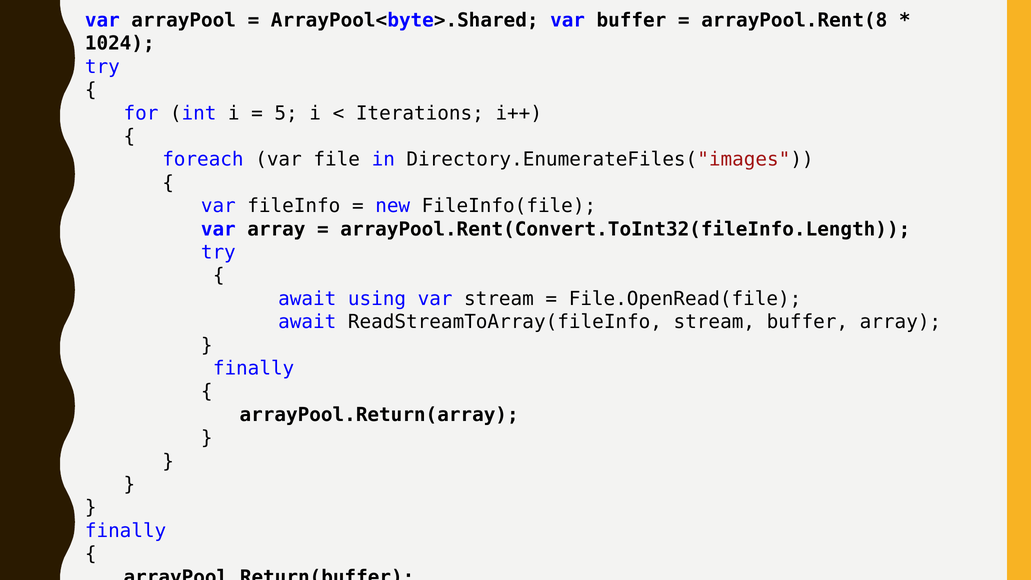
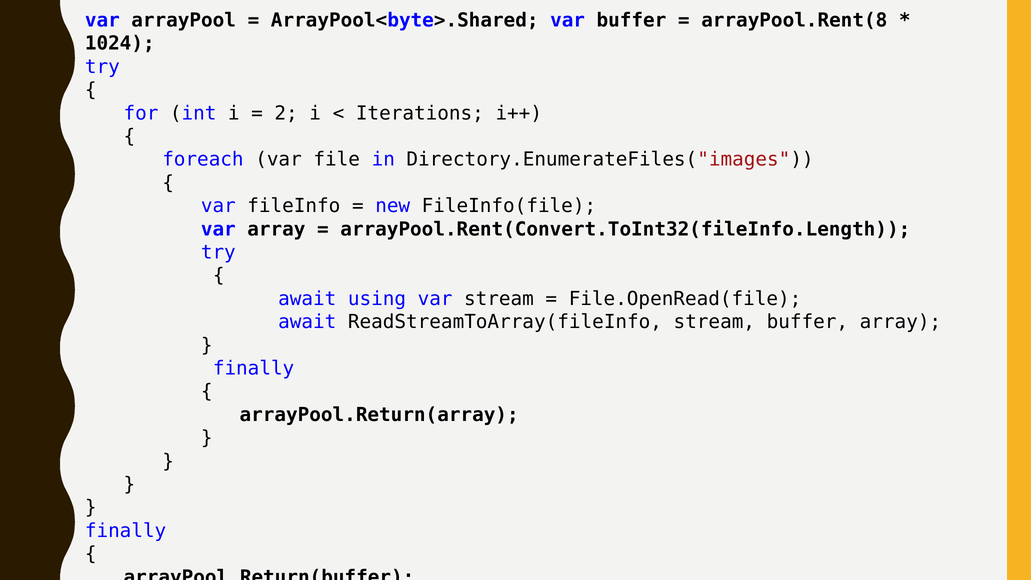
5: 5 -> 2 (286, 113)
